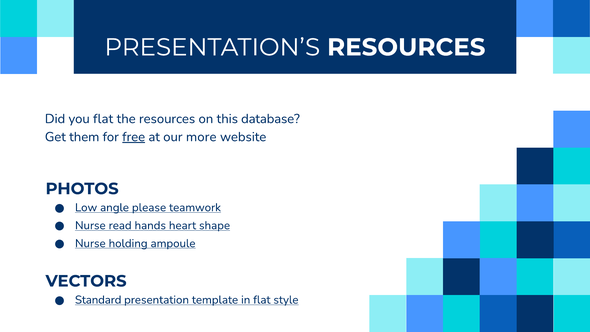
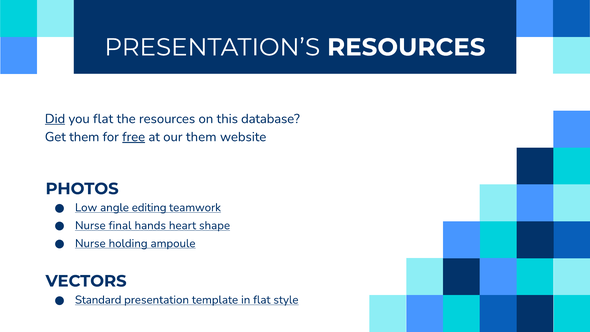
Did underline: none -> present (55, 119)
our more: more -> them (201, 137)
please: please -> editing (149, 207)
read: read -> final (120, 225)
